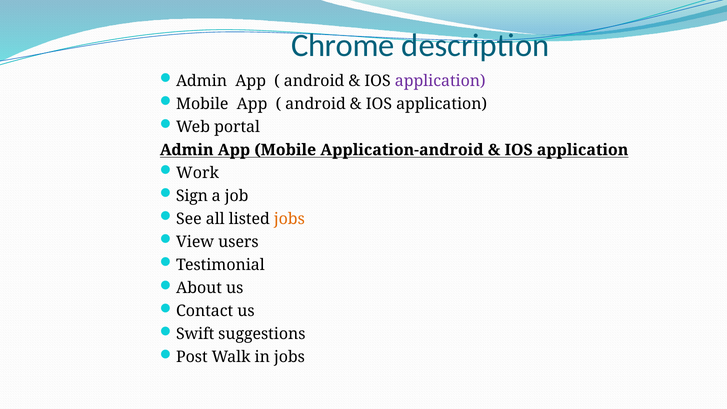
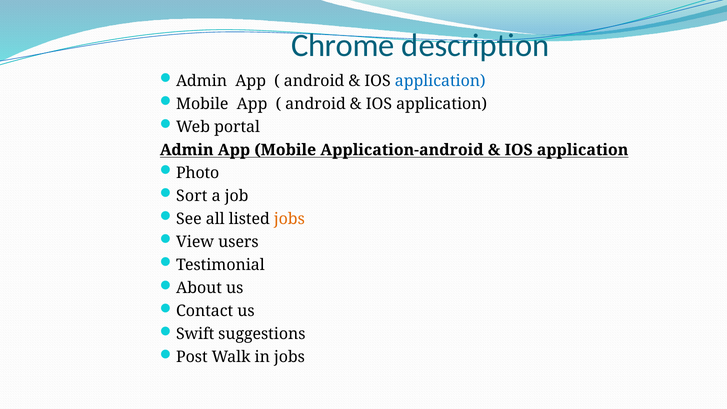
application colour: purple -> blue (440, 81)
Work: Work -> Photo (198, 173)
Sign: Sign -> Sort (192, 196)
